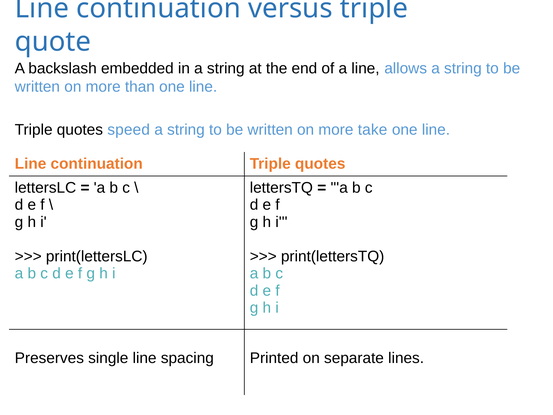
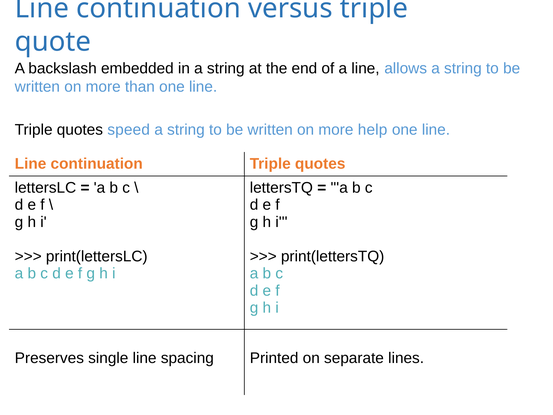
take: take -> help (373, 130)
